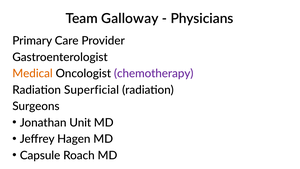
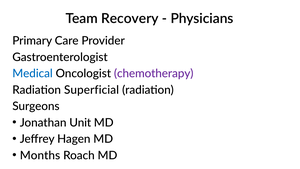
Galloway: Galloway -> Recovery (130, 19)
Medical colour: orange -> blue (33, 74)
Capsule: Capsule -> Months (40, 155)
